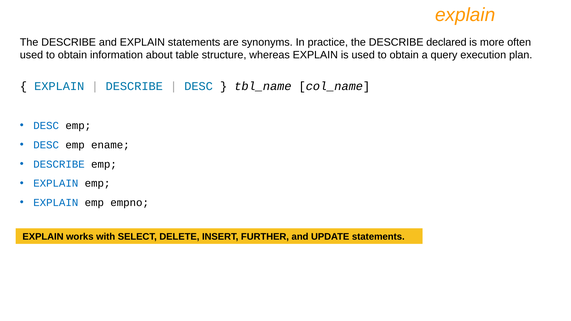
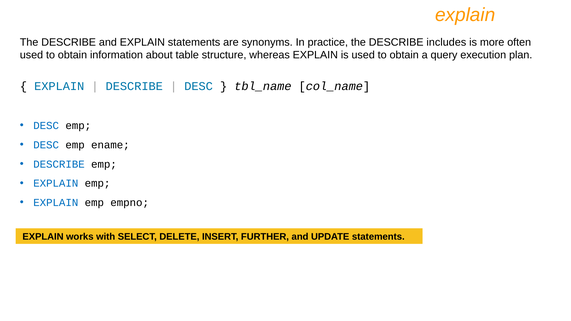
declared: declared -> includes (446, 42)
